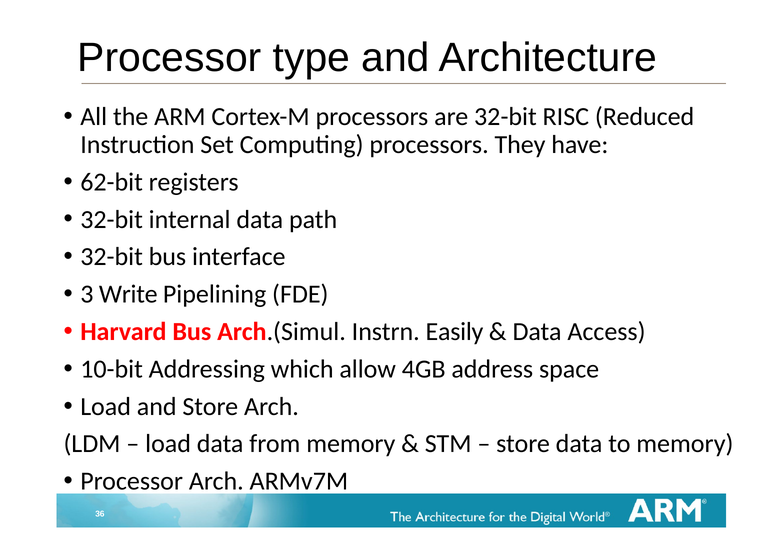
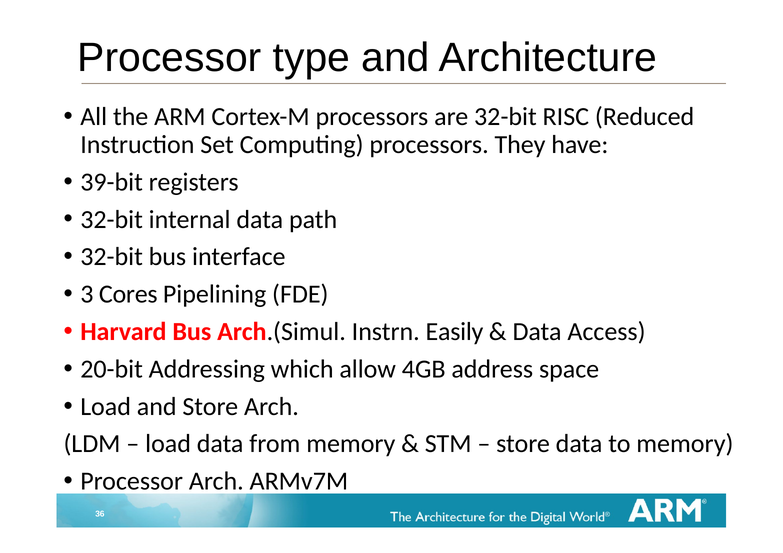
62-bit: 62-bit -> 39-bit (112, 182)
Write: Write -> Cores (128, 294)
10-bit: 10-bit -> 20-bit (112, 369)
